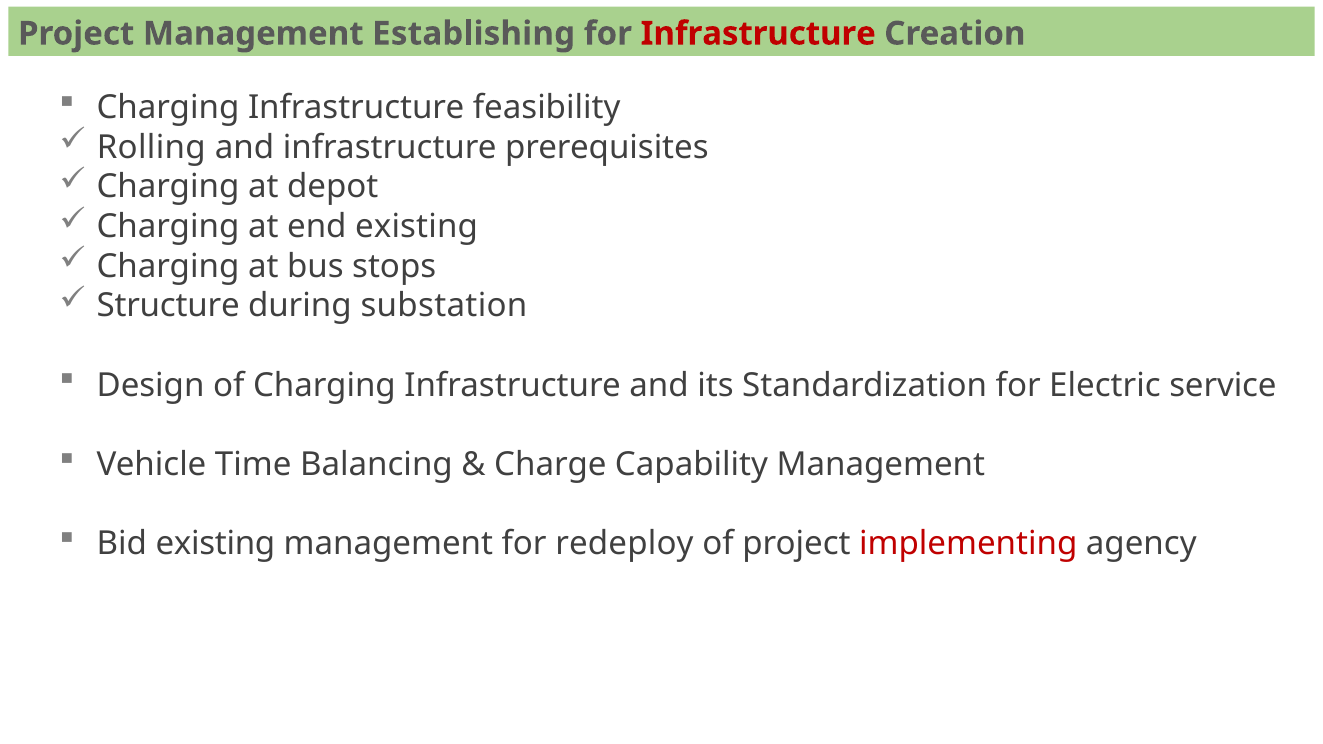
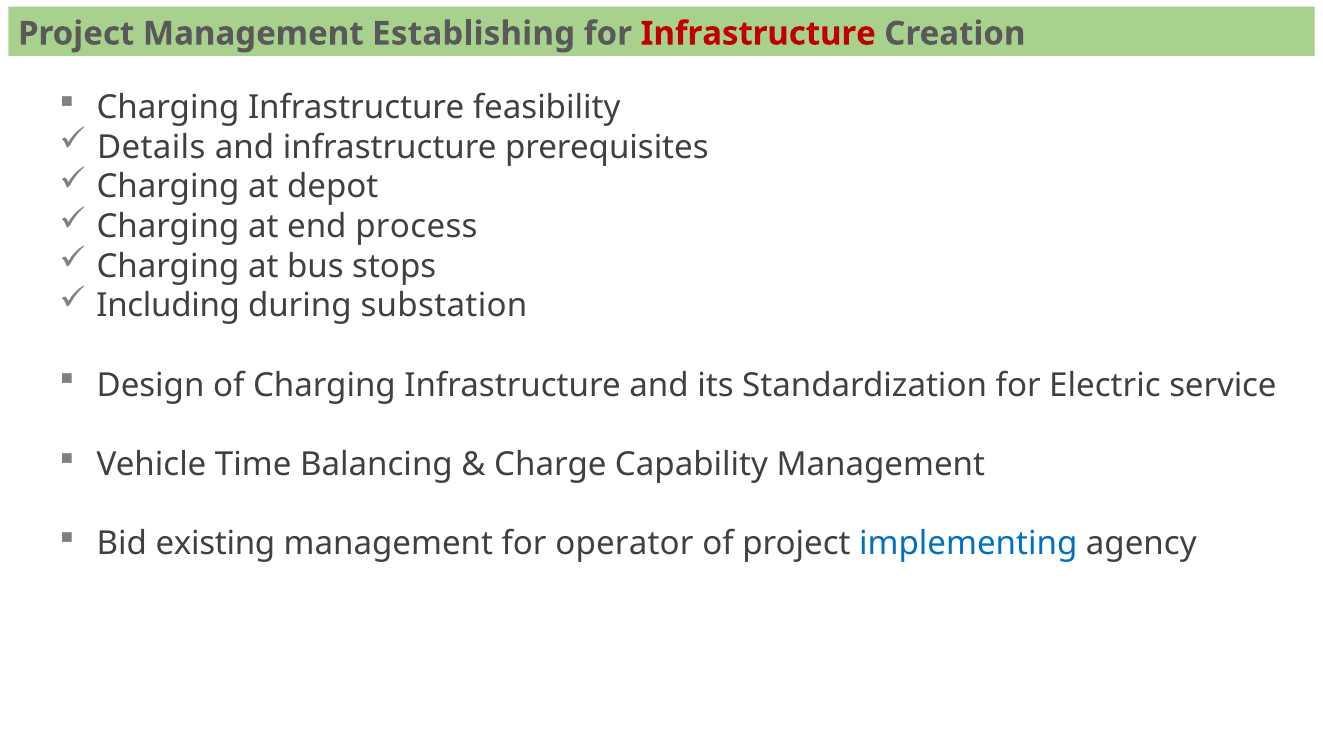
Rolling: Rolling -> Details (151, 147)
end existing: existing -> process (416, 227)
Structure: Structure -> Including (168, 306)
redeploy: redeploy -> operator (624, 544)
implementing colour: red -> blue (968, 544)
